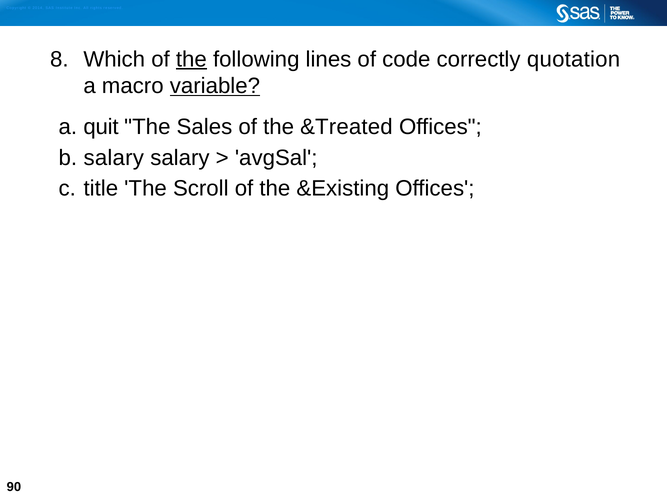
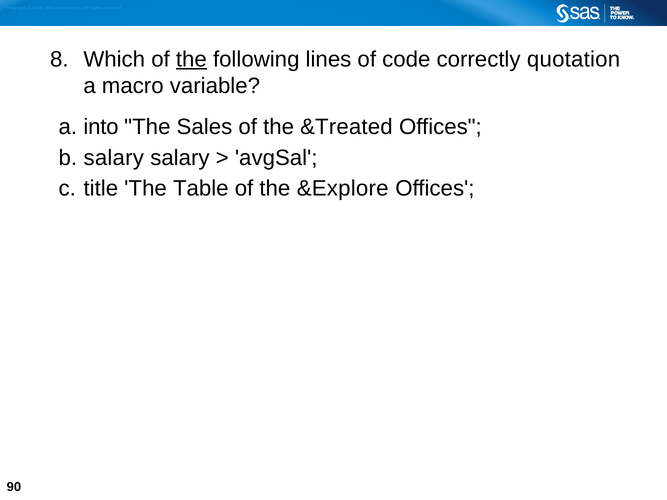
variable underline: present -> none (215, 86)
quit: quit -> into (101, 127)
Scroll: Scroll -> Table (201, 189)
&Existing: &Existing -> &Explore (343, 189)
